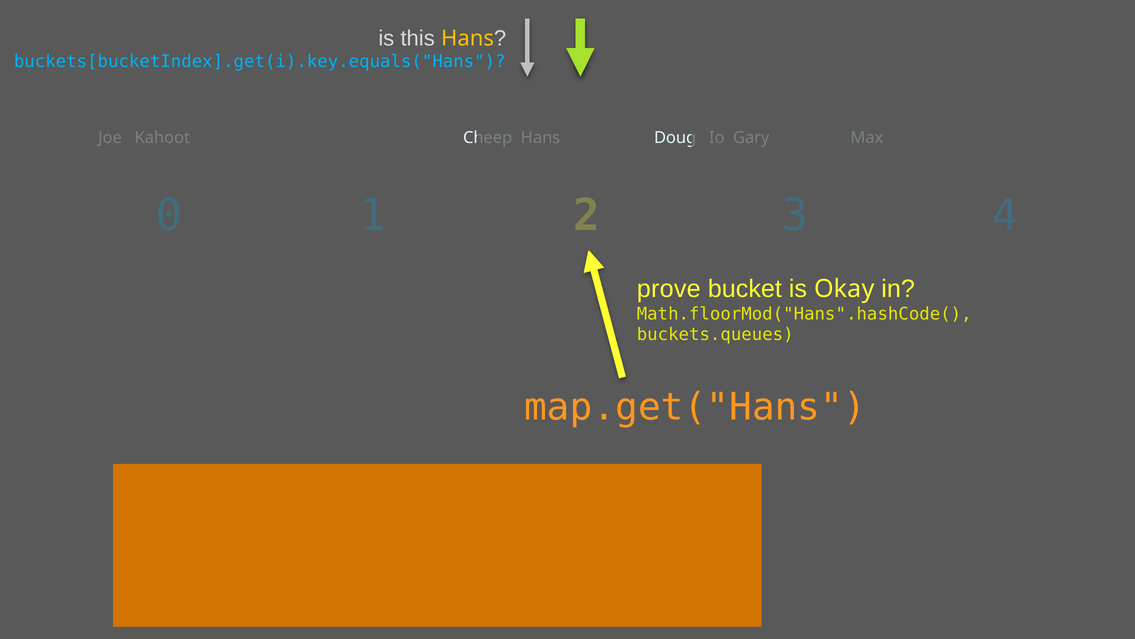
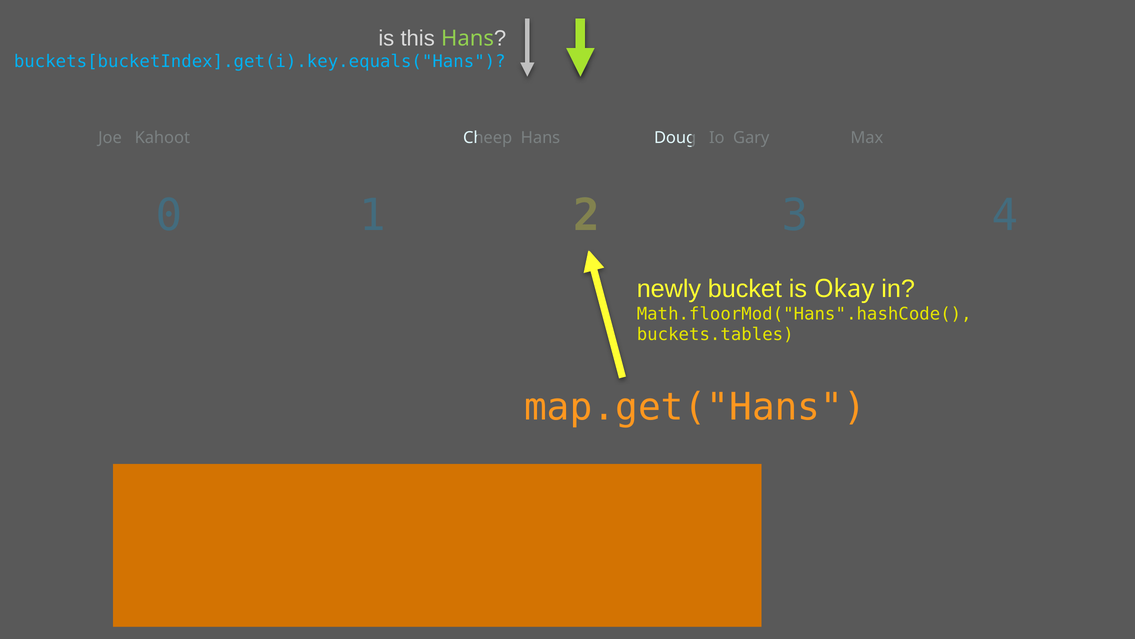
Hans colour: yellow -> light green (468, 38)
prove: prove -> newly (669, 289)
buckets.queues: buckets.queues -> buckets.tables (715, 334)
